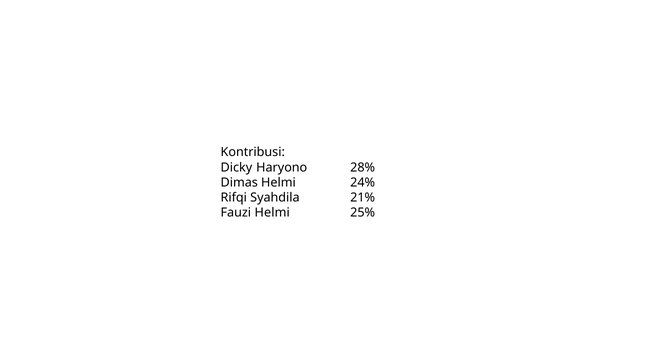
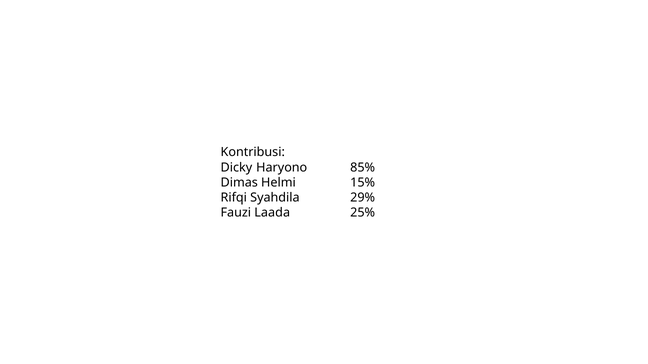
28%: 28% -> 85% (363, 168)
24%: 24% -> 15% (363, 183)
21%: 21% -> 29% (363, 198)
Fauzi Helmi: Helmi -> Laada (272, 213)
